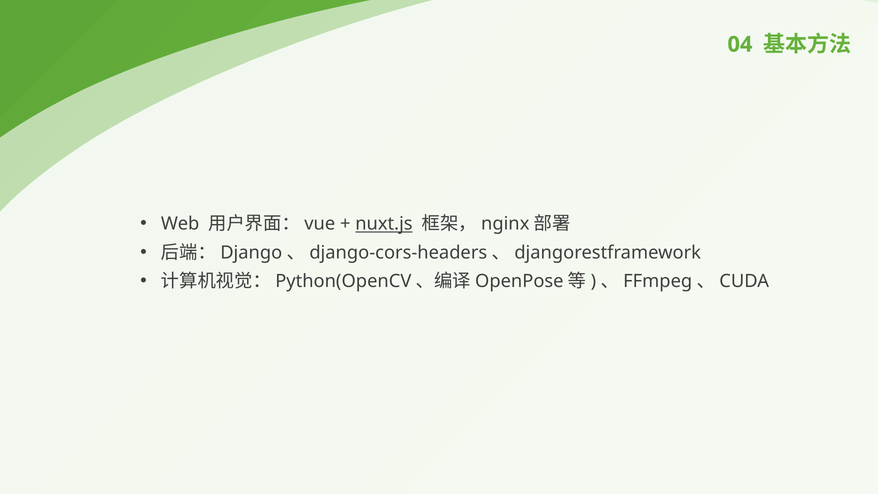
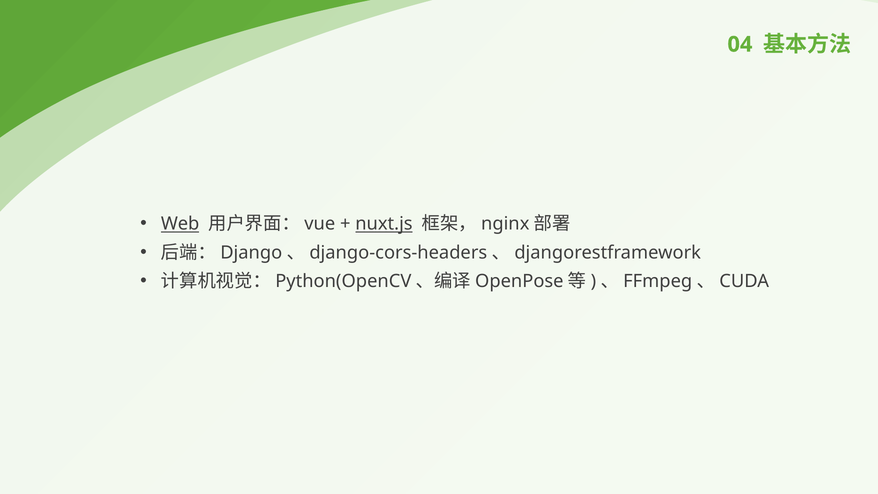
Web underline: none -> present (180, 224)
